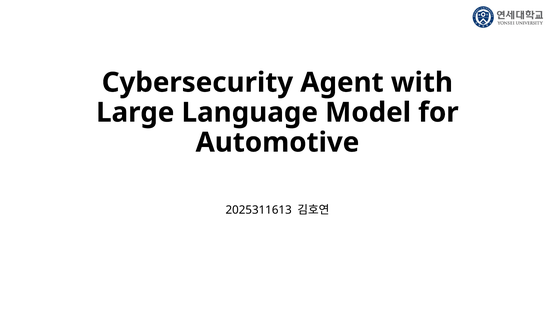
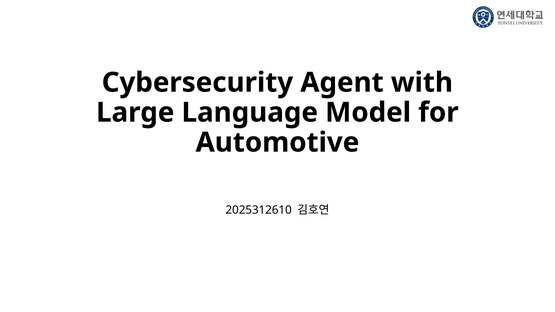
2025311613: 2025311613 -> 2025312610 (259, 210)
